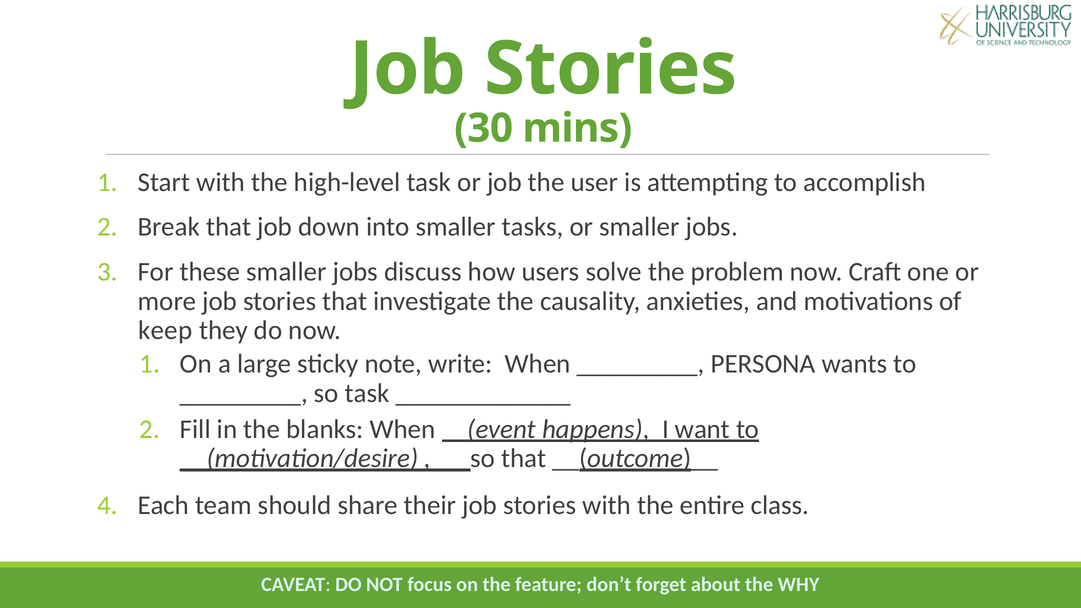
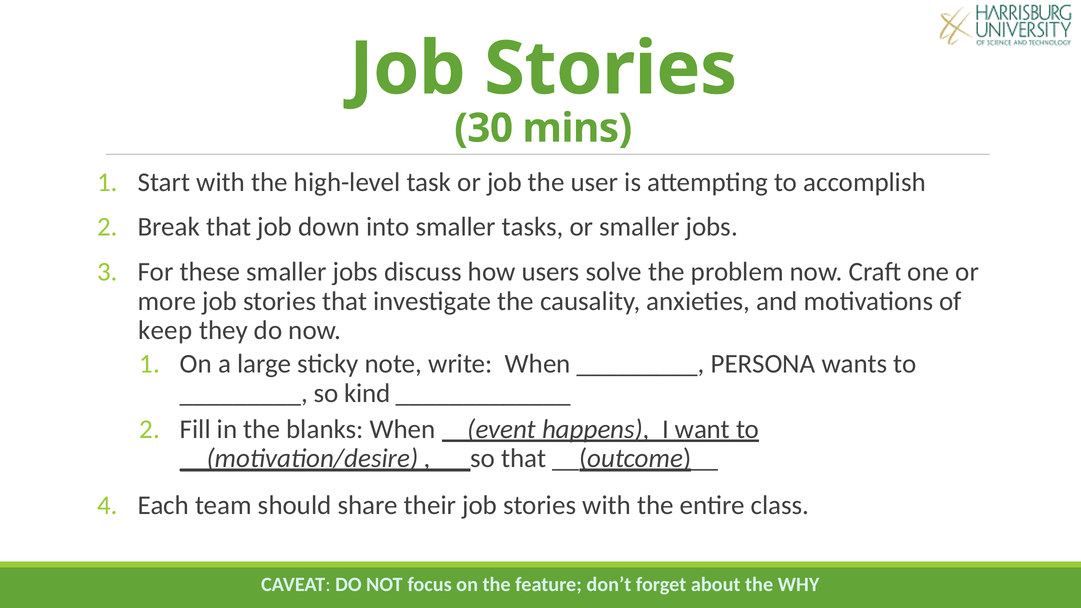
so task: task -> kind (367, 393)
